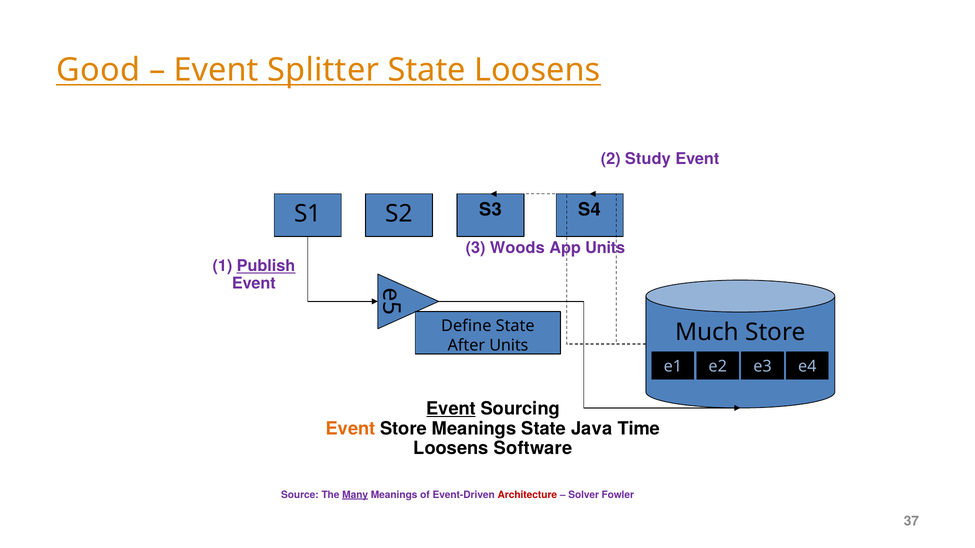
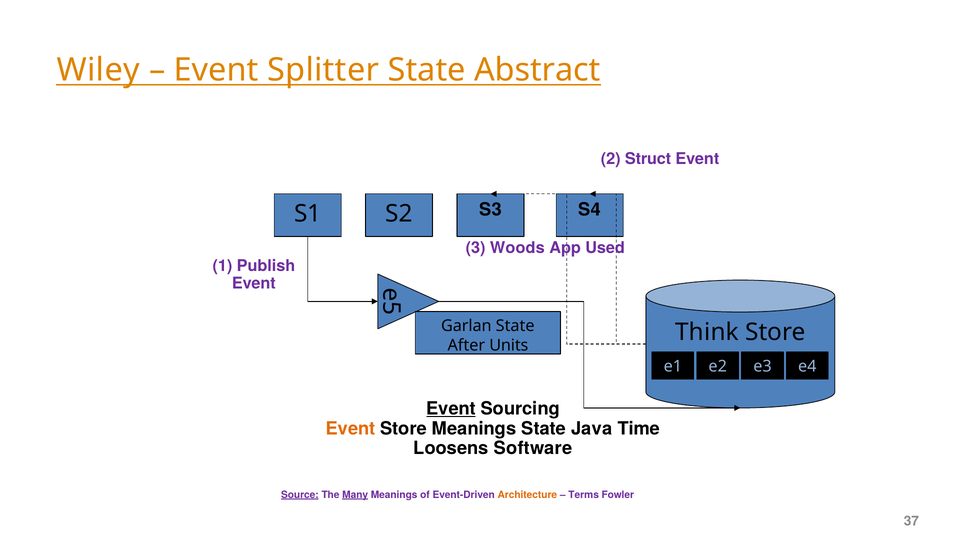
Good: Good -> Wiley (98, 70)
State Loosens: Loosens -> Abstract (537, 70)
Study: Study -> Struct (648, 159)
App Units: Units -> Used (605, 248)
Publish underline: present -> none (266, 266)
Define: Define -> Garlan (466, 326)
Much: Much -> Think (707, 332)
Source underline: none -> present (300, 495)
Architecture colour: red -> orange (527, 495)
Solver: Solver -> Terms (584, 495)
